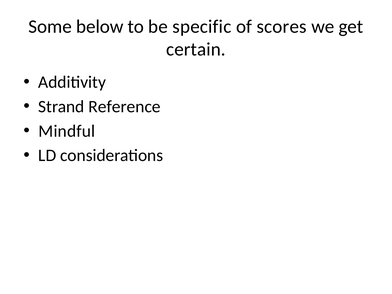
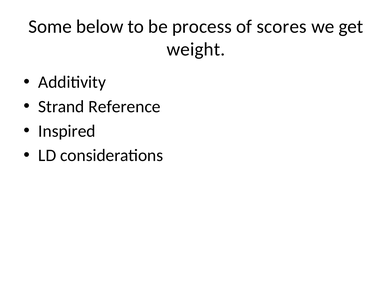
specific: specific -> process (202, 26)
certain: certain -> weight (196, 49)
Mindful: Mindful -> Inspired (67, 131)
